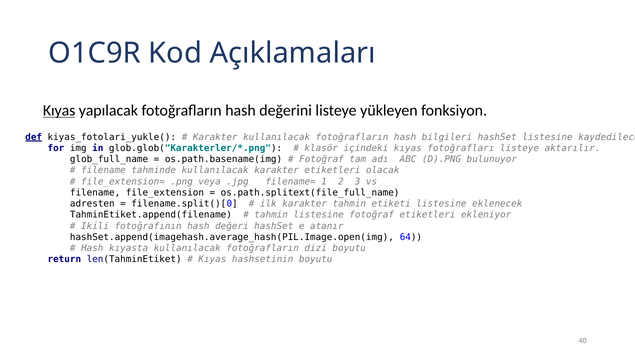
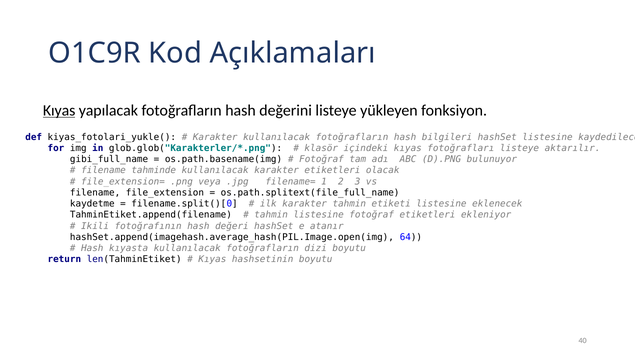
def underline: present -> none (34, 137)
glob_full_name: glob_full_name -> gibi_full_name (109, 159)
adresten: adresten -> kaydetme (92, 204)
